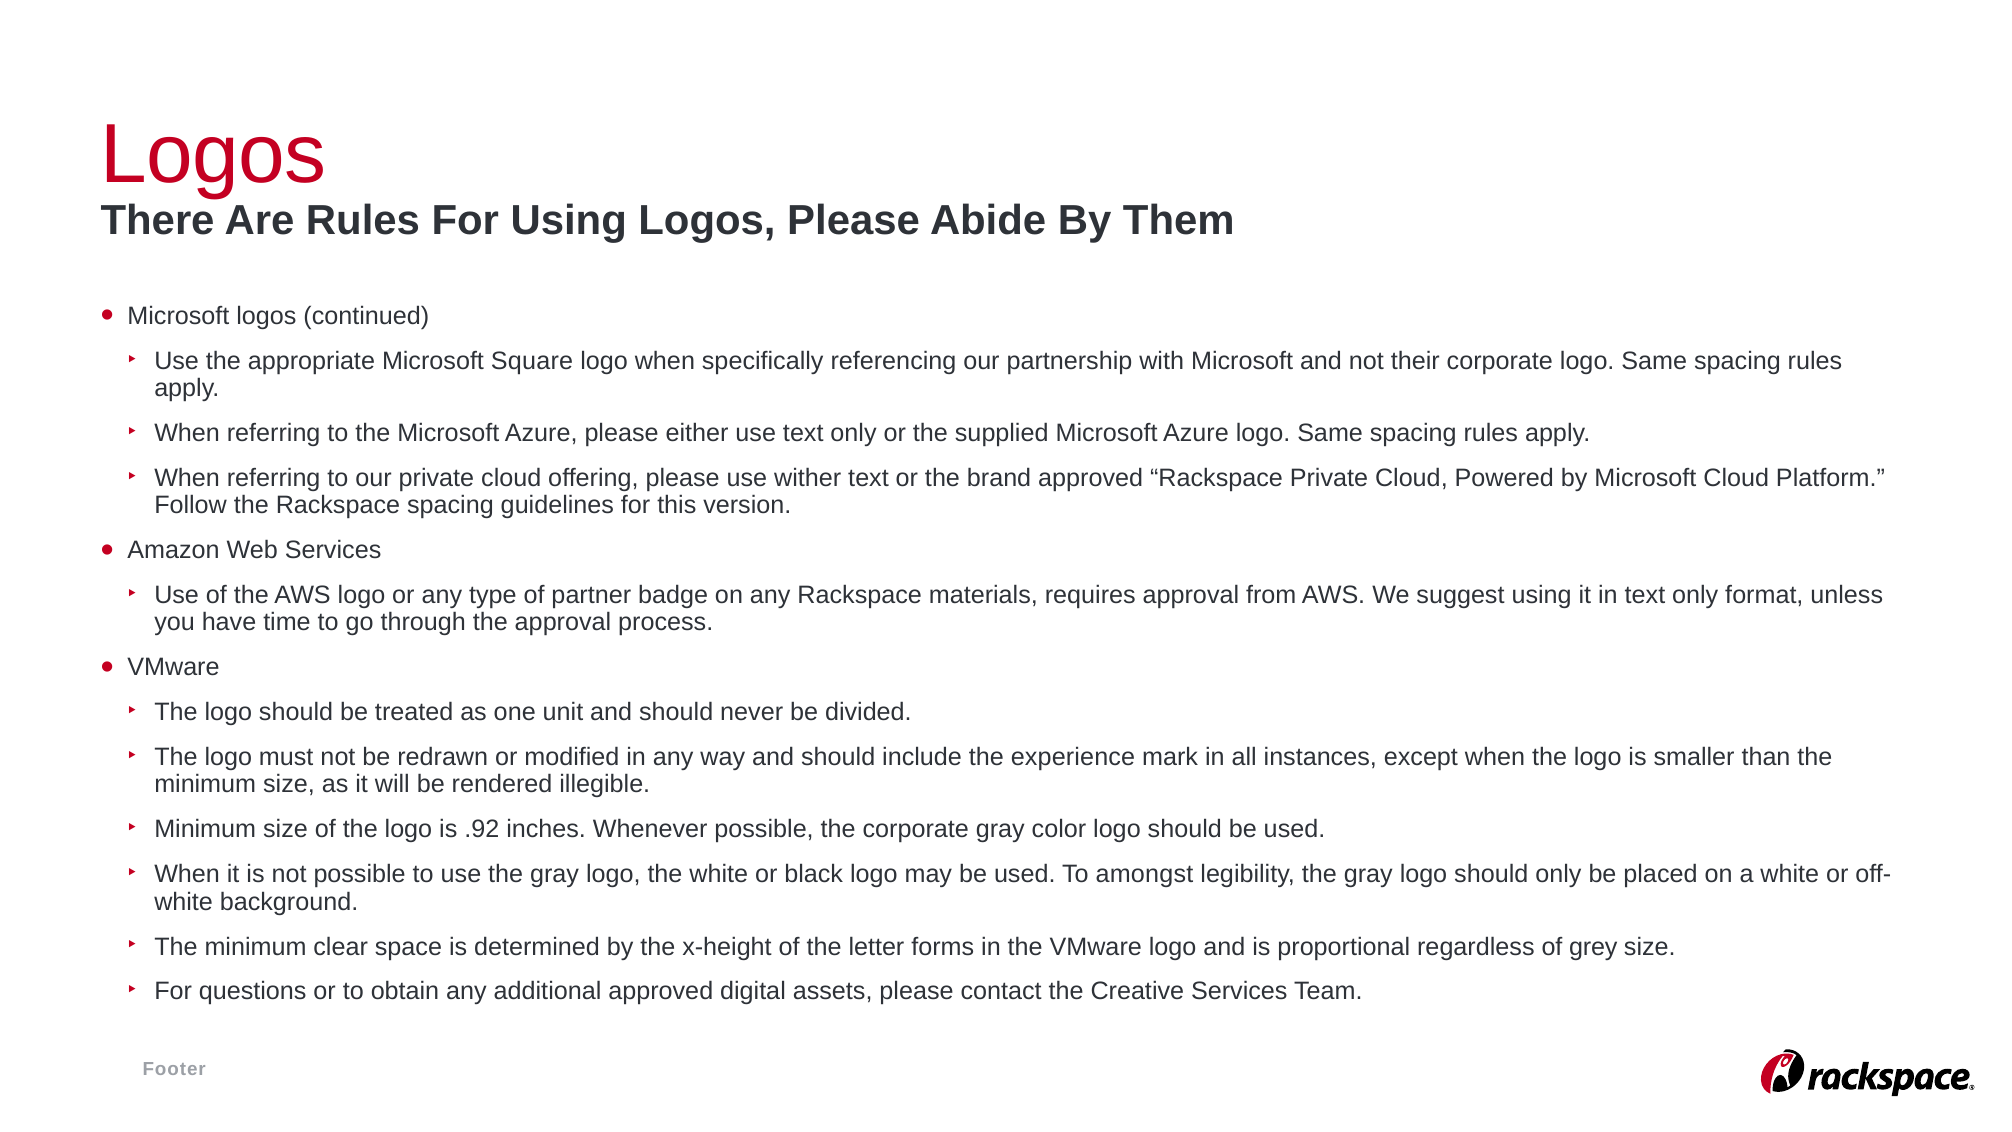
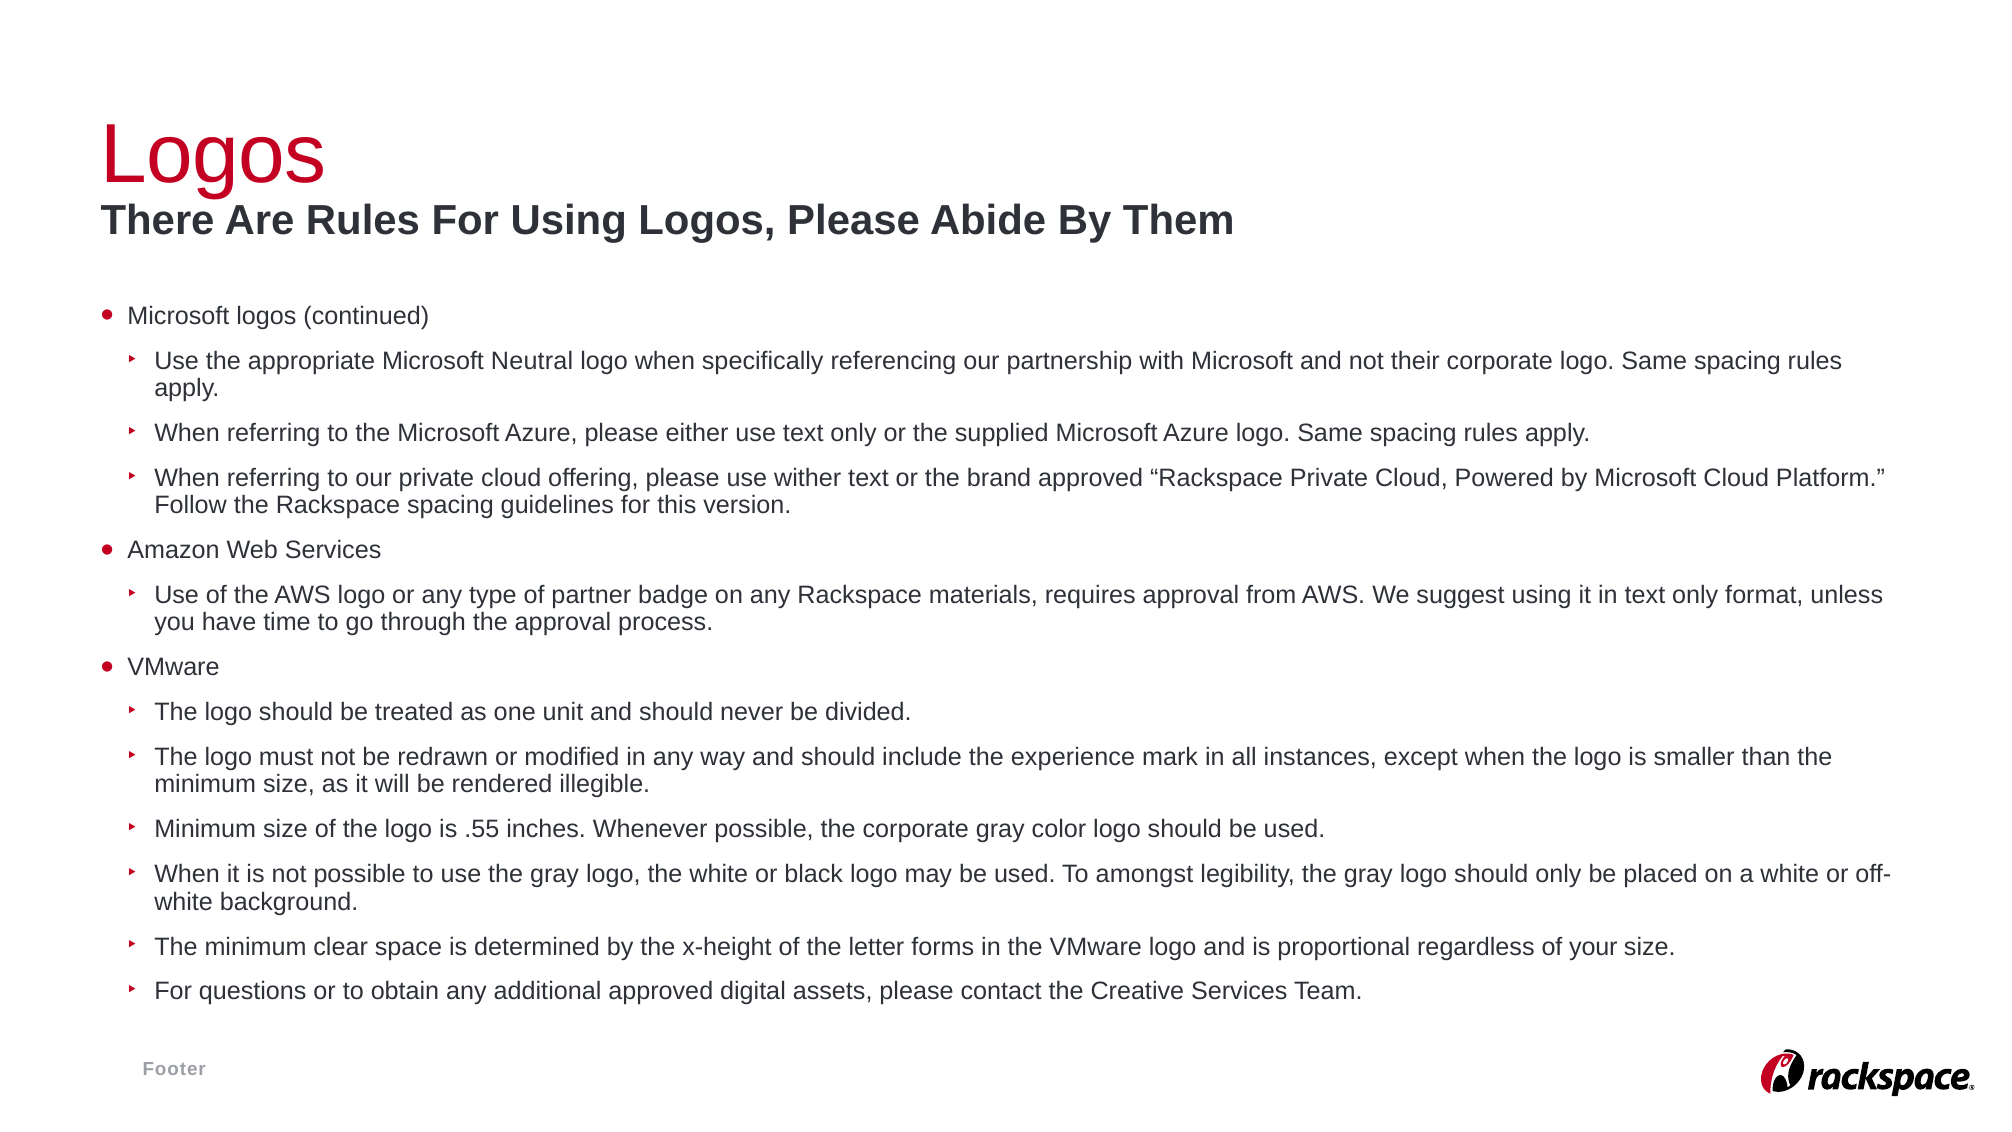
Square: Square -> Neutral (532, 361)
.92: .92 -> .55 (482, 829)
grey: grey -> your (1593, 947)
